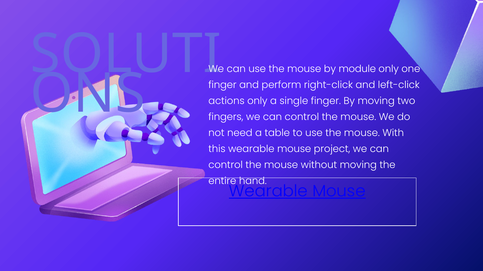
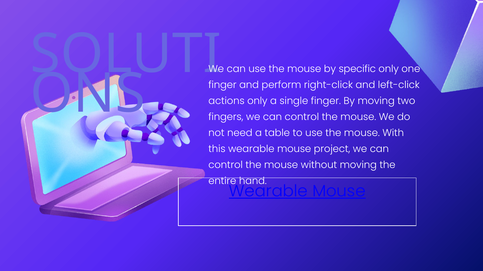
module: module -> specific (357, 69)
